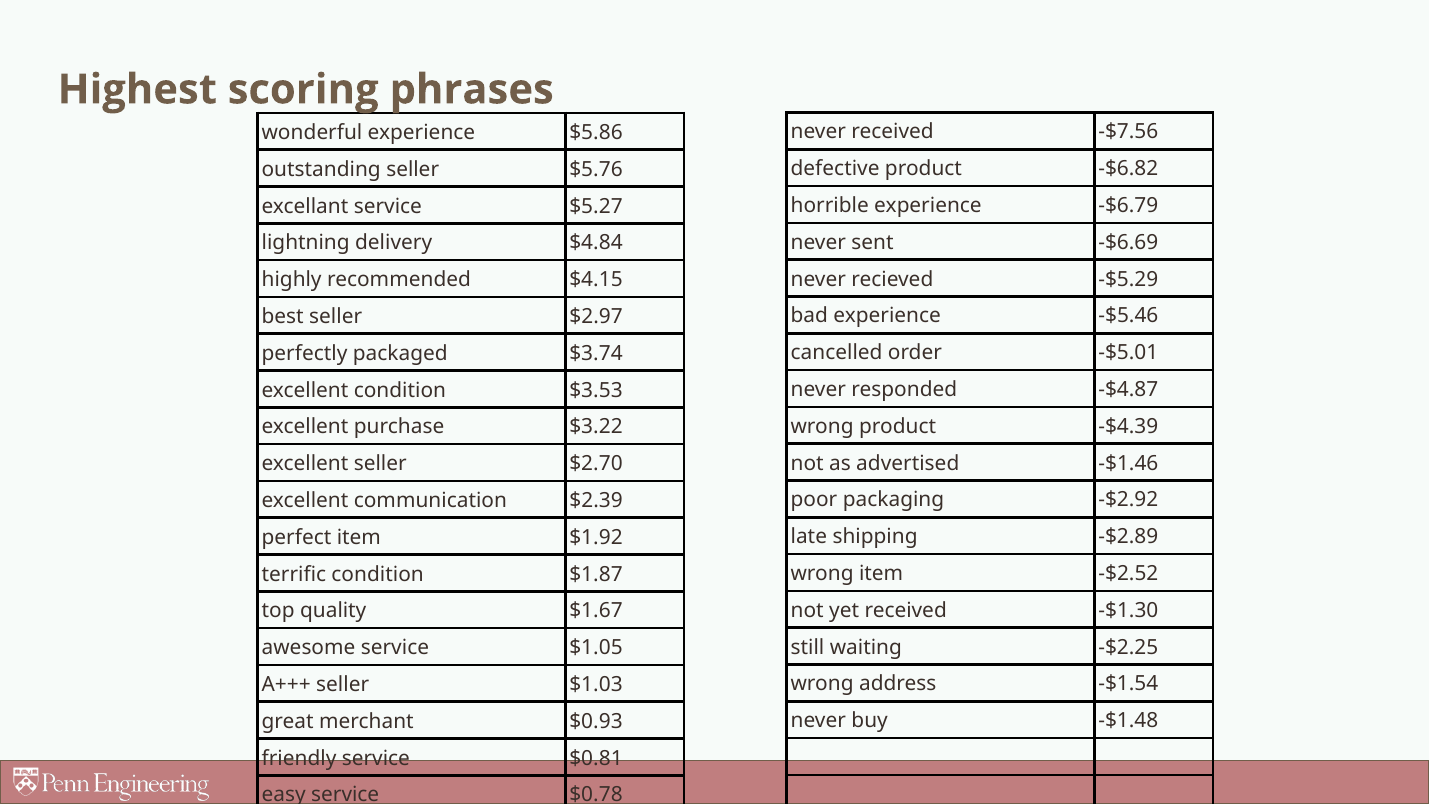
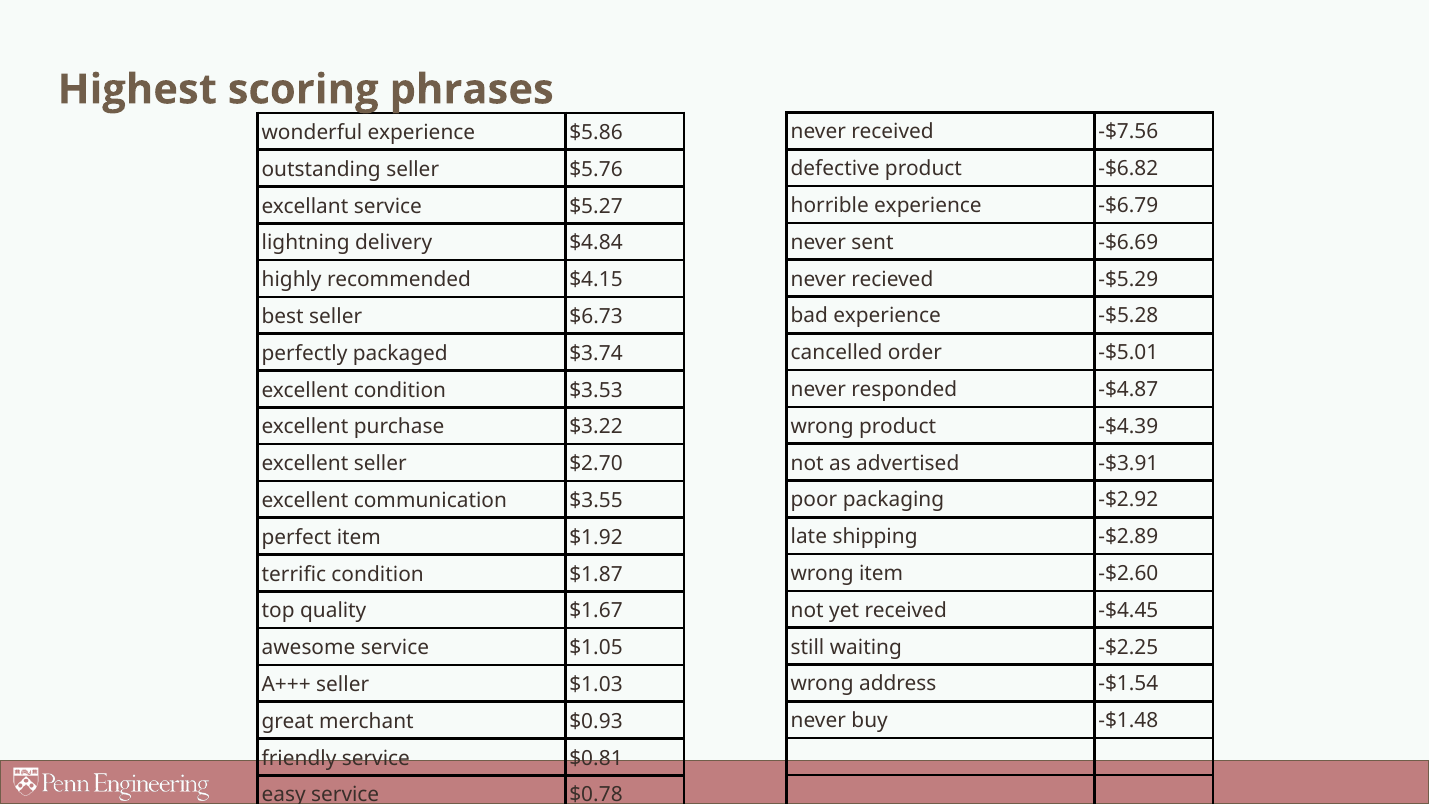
-$5.46: -$5.46 -> -$5.28 (1128, 316)
$2.97: $2.97 -> $6.73 (596, 316)
-$1.46: -$1.46 -> -$3.91 (1128, 463)
$2.39: $2.39 -> $3.55 (596, 500)
-$2.52: -$2.52 -> -$2.60 (1128, 574)
-$1.30: -$1.30 -> -$4.45 (1128, 610)
